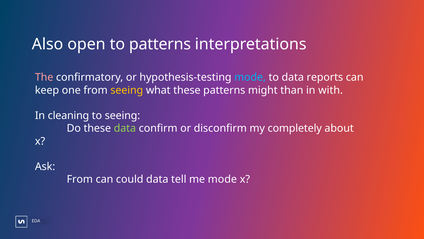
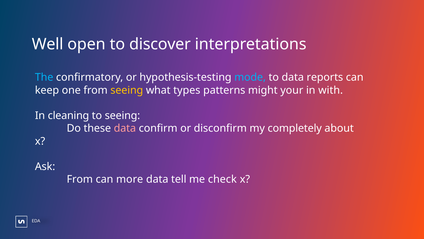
Also: Also -> Well (48, 44)
to patterns: patterns -> discover (160, 44)
The colour: pink -> light blue (44, 77)
what these: these -> types (187, 90)
than: than -> your (292, 90)
data colour: light green -> pink (125, 128)
could: could -> more (130, 179)
me mode: mode -> check (222, 179)
